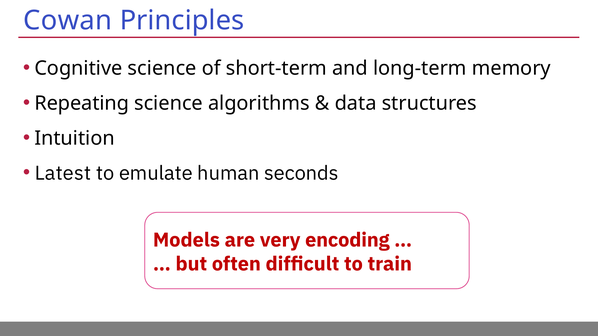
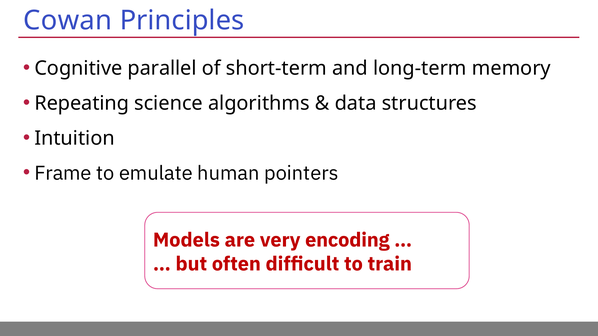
Cognitive science: science -> parallel (162, 68)
Latest: Latest -> Frame (63, 173)
seconds: seconds -> pointers (301, 173)
